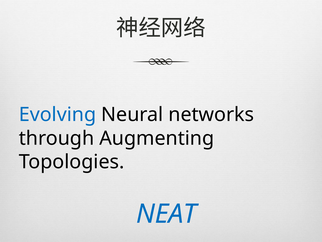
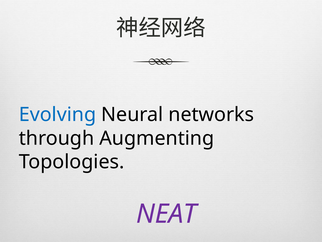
NEAT colour: blue -> purple (166, 214)
